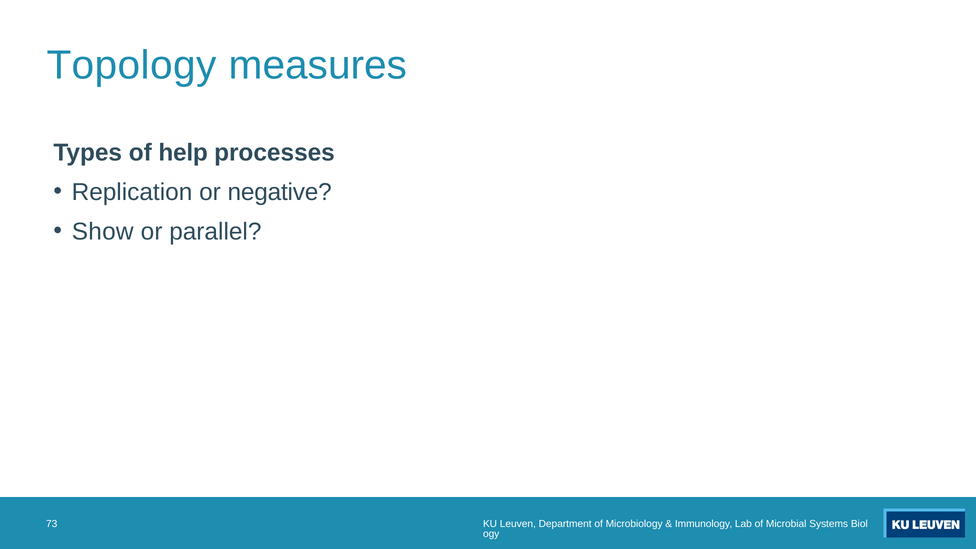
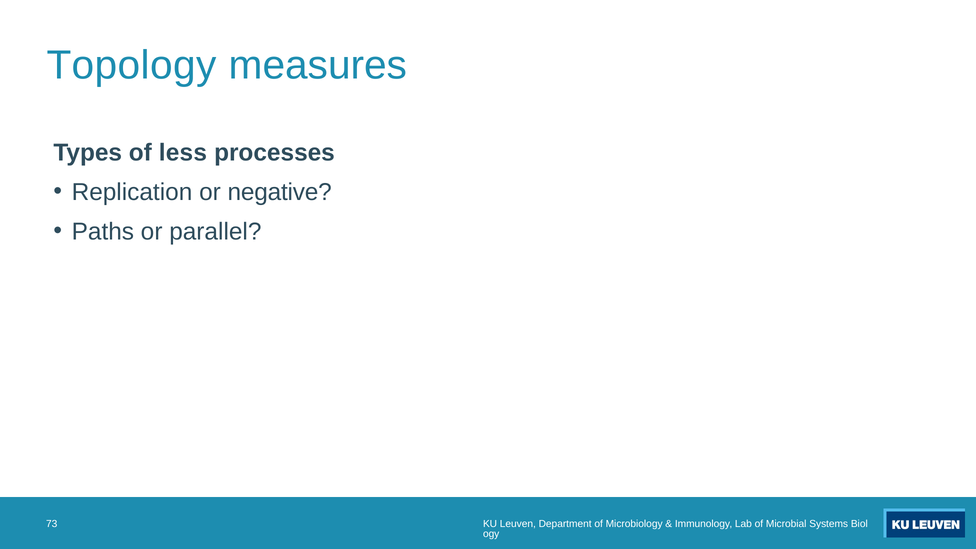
help: help -> less (183, 153)
Show: Show -> Paths (103, 231)
